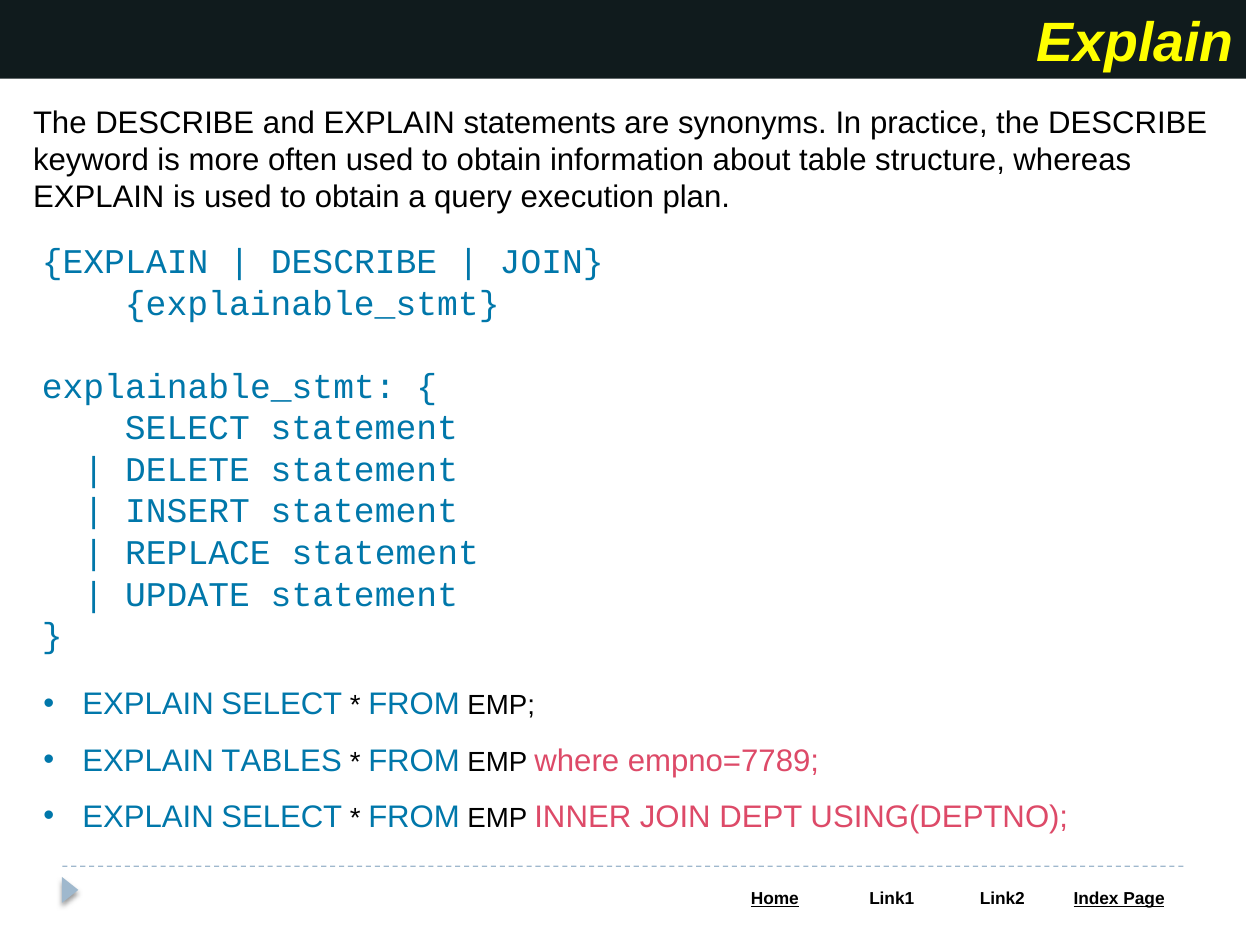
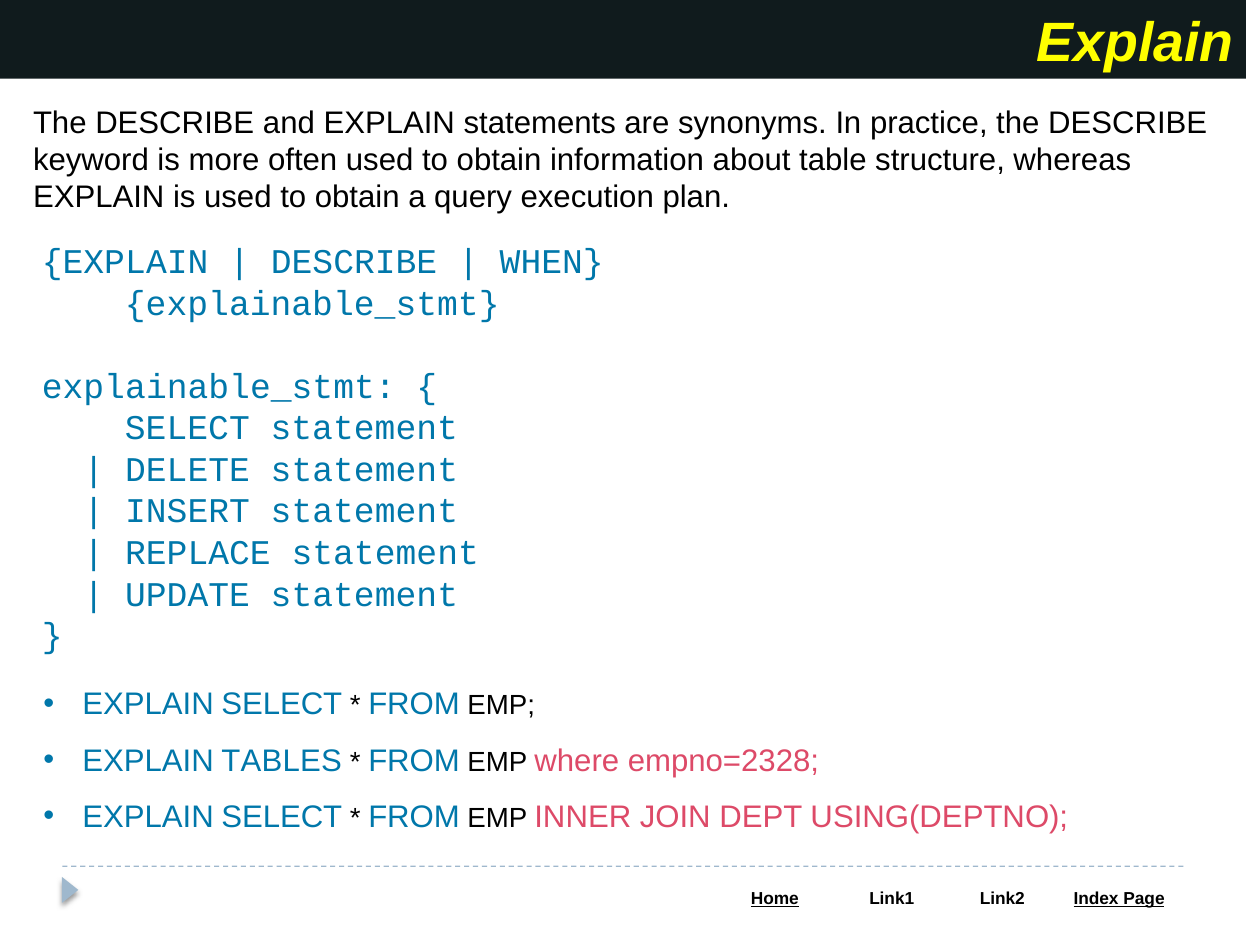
JOIN: JOIN -> WHEN (552, 262)
empno=7789: empno=7789 -> empno=2328 (723, 760)
